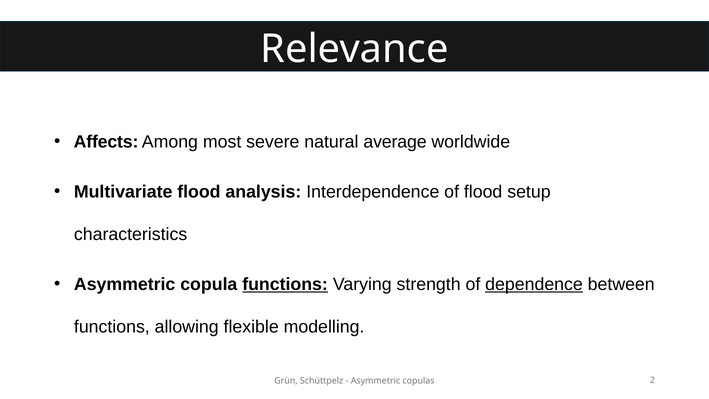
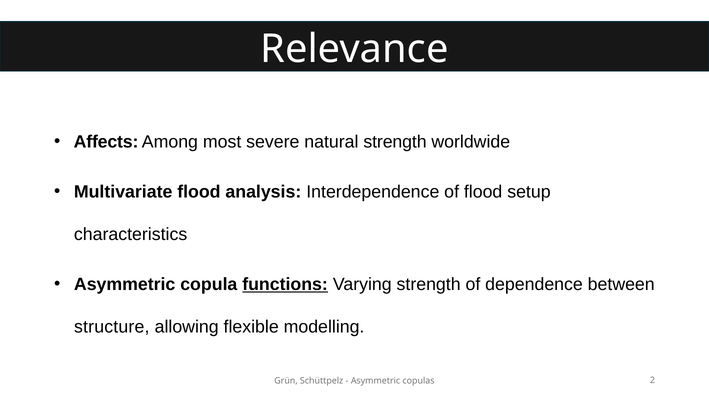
natural average: average -> strength (395, 142)
dependence underline: present -> none (534, 284)
functions: functions -> structure (112, 327)
